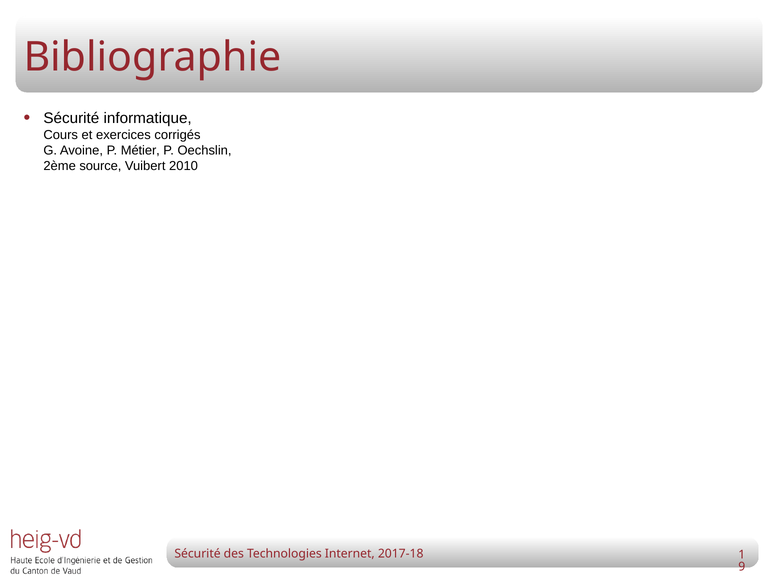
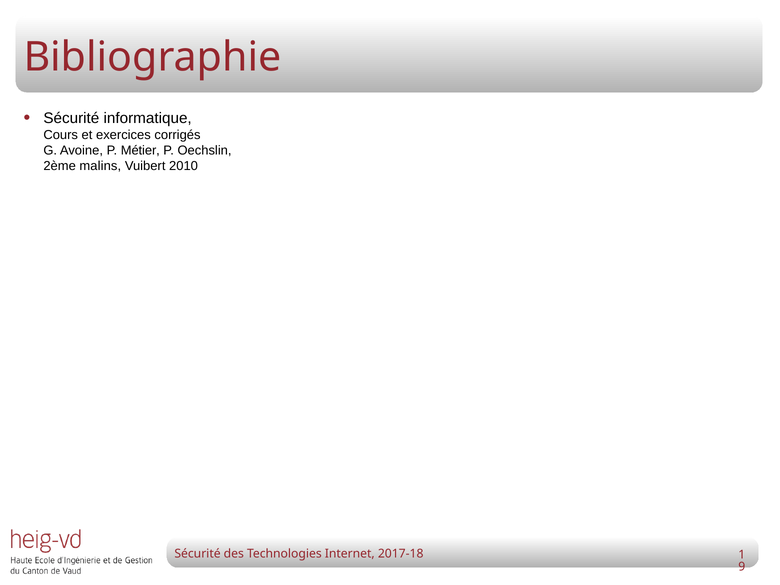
source: source -> malins (100, 166)
